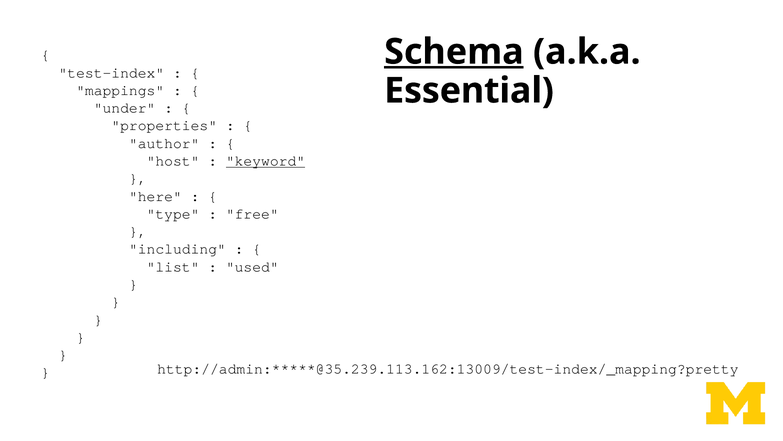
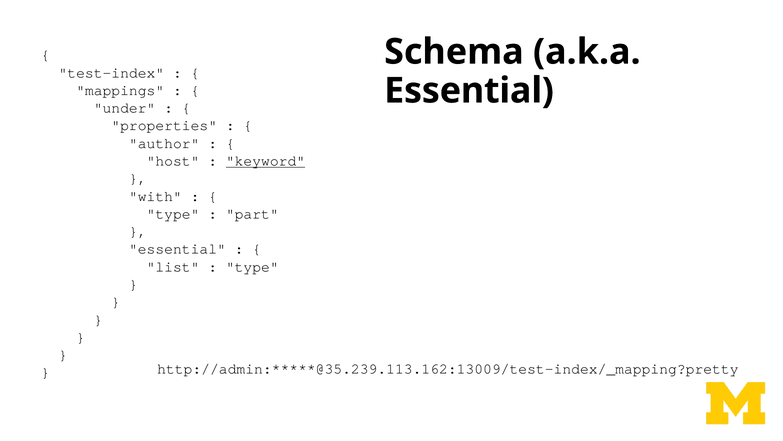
Schema underline: present -> none (454, 52)
here: here -> with (155, 196)
free: free -> part (252, 214)
including: including -> essential (177, 249)
used: used -> type (252, 266)
